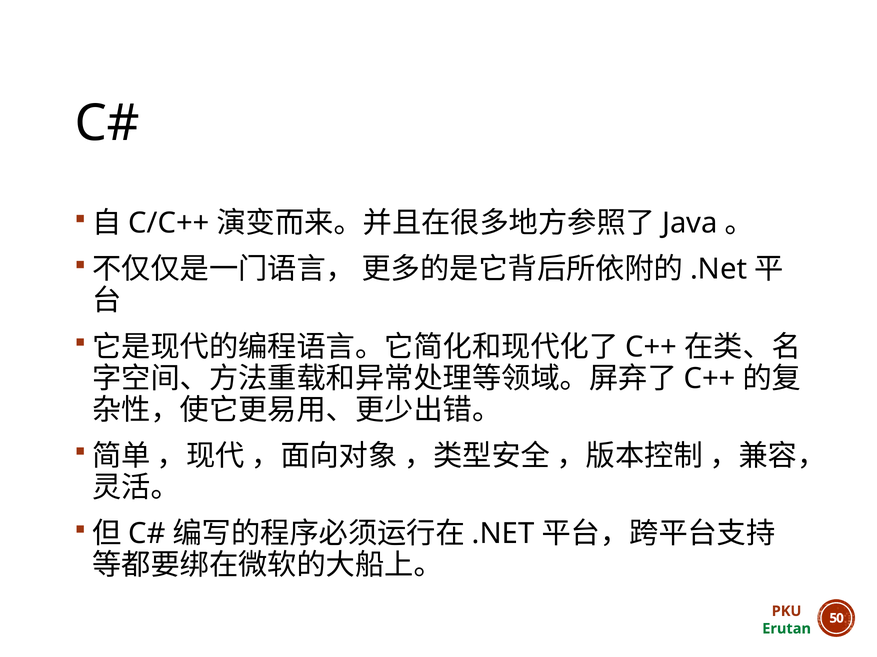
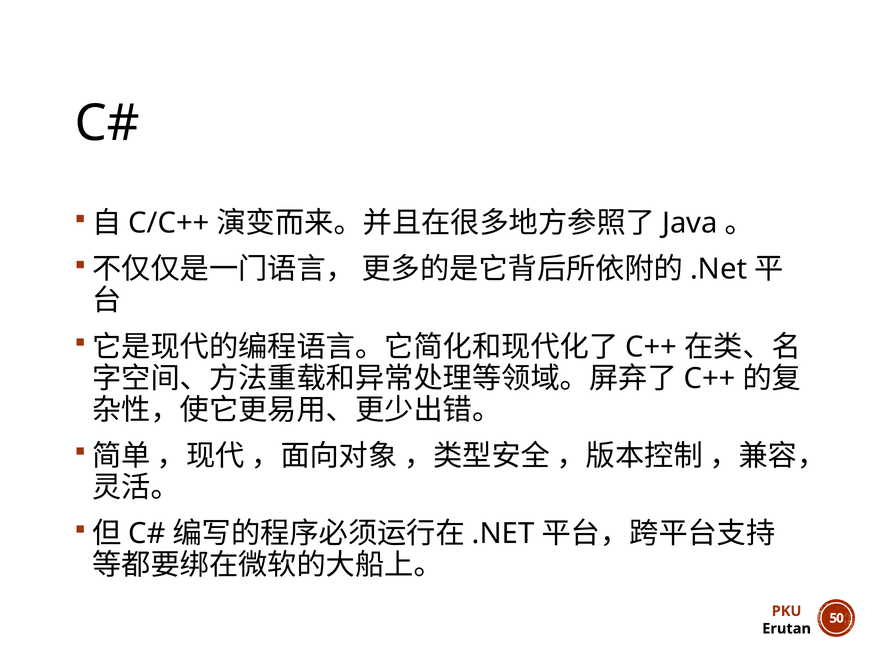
Erutan colour: green -> black (787, 629)
